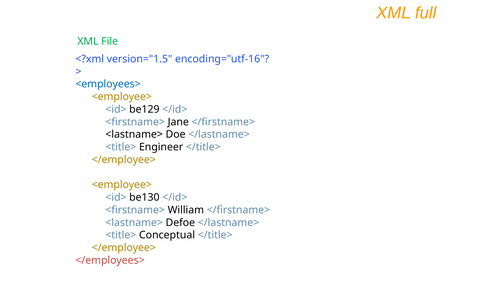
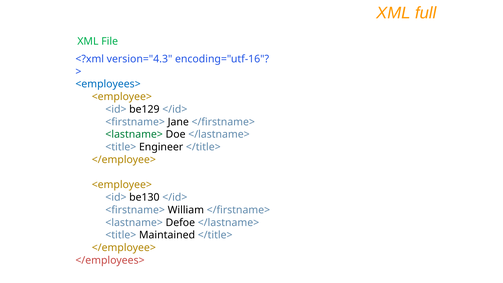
version="1.5: version="1.5 -> version="4.3 (140, 59)
<lastname> colour: black -> green (134, 134)
Conceptual: Conceptual -> Maintained (167, 235)
